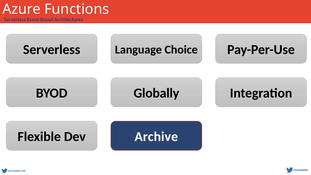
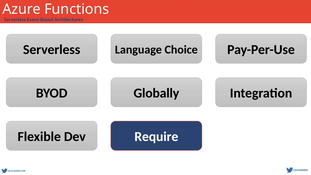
Archive: Archive -> Require (156, 137)
